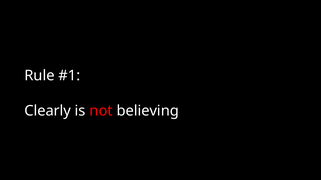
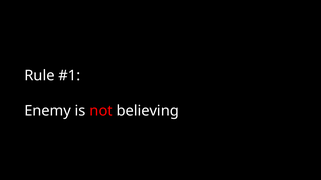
Clearly: Clearly -> Enemy (48, 111)
